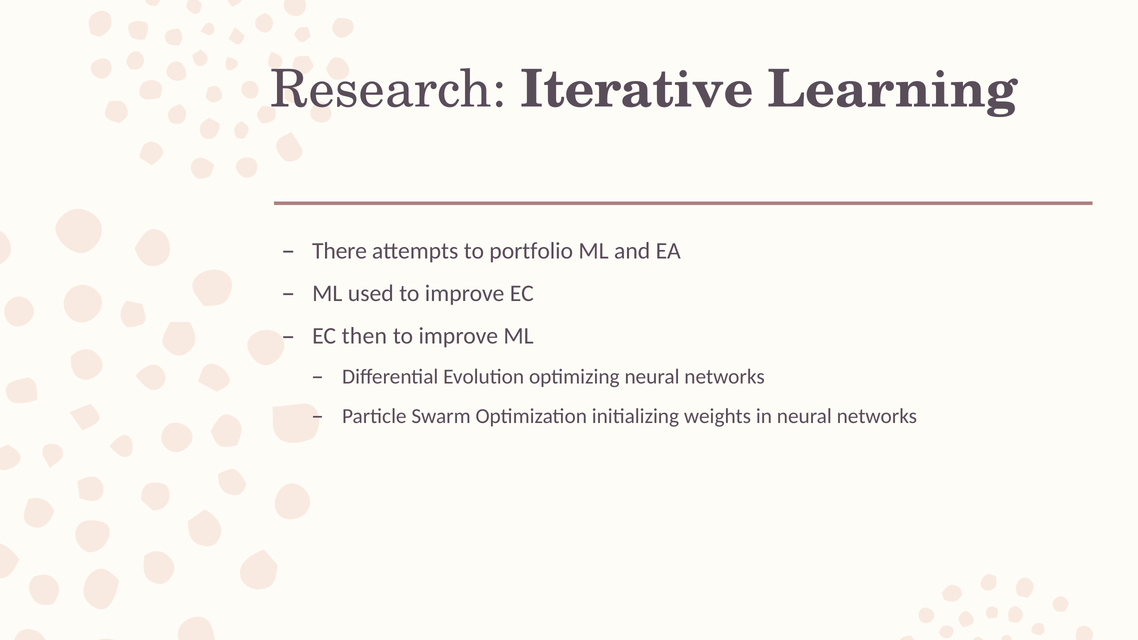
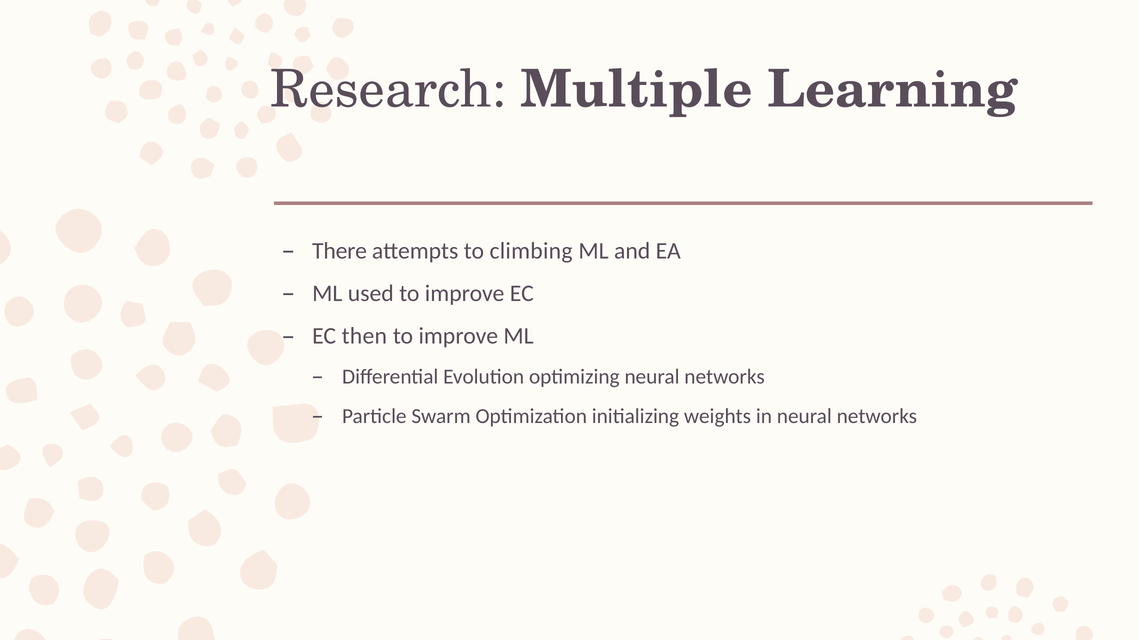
Iterative: Iterative -> Multiple (637, 90)
portfolio: portfolio -> climbing (531, 251)
